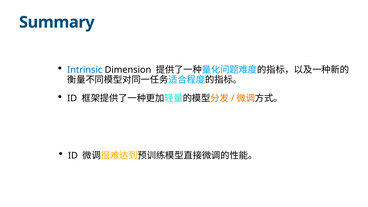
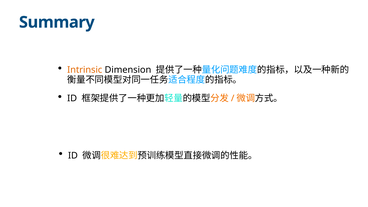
Intrinsic colour: blue -> orange (85, 70)
